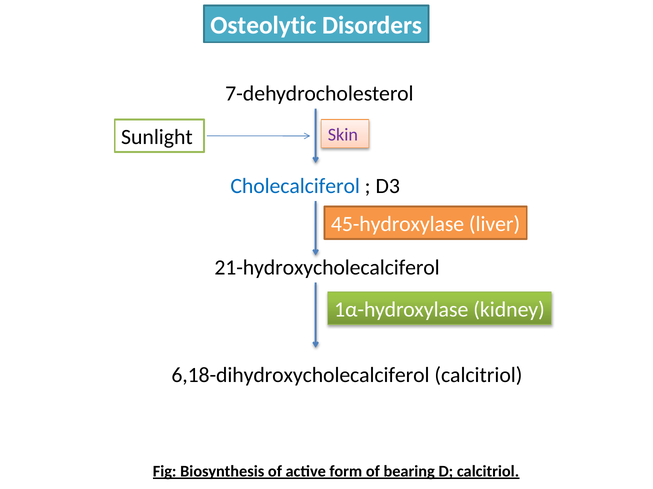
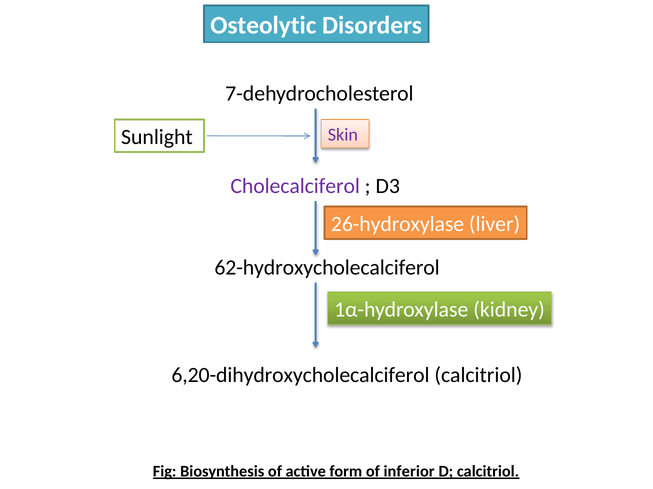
Cholecalciferol colour: blue -> purple (295, 186)
45-hydroxylase: 45-hydroxylase -> 26-hydroxylase (398, 225)
21-hydroxycholecalciferol: 21-hydroxycholecalciferol -> 62-hydroxycholecalciferol (327, 268)
6,18-dihydroxycholecalciferol: 6,18-dihydroxycholecalciferol -> 6,20-dihydroxycholecalciferol (300, 376)
bearing: bearing -> inferior (409, 472)
